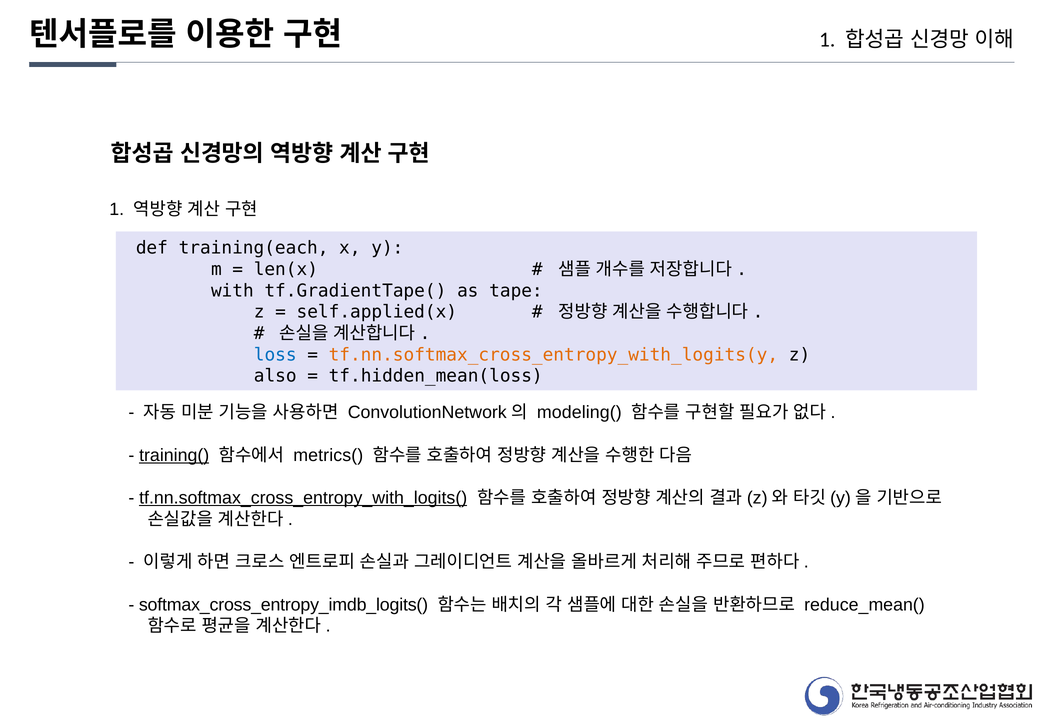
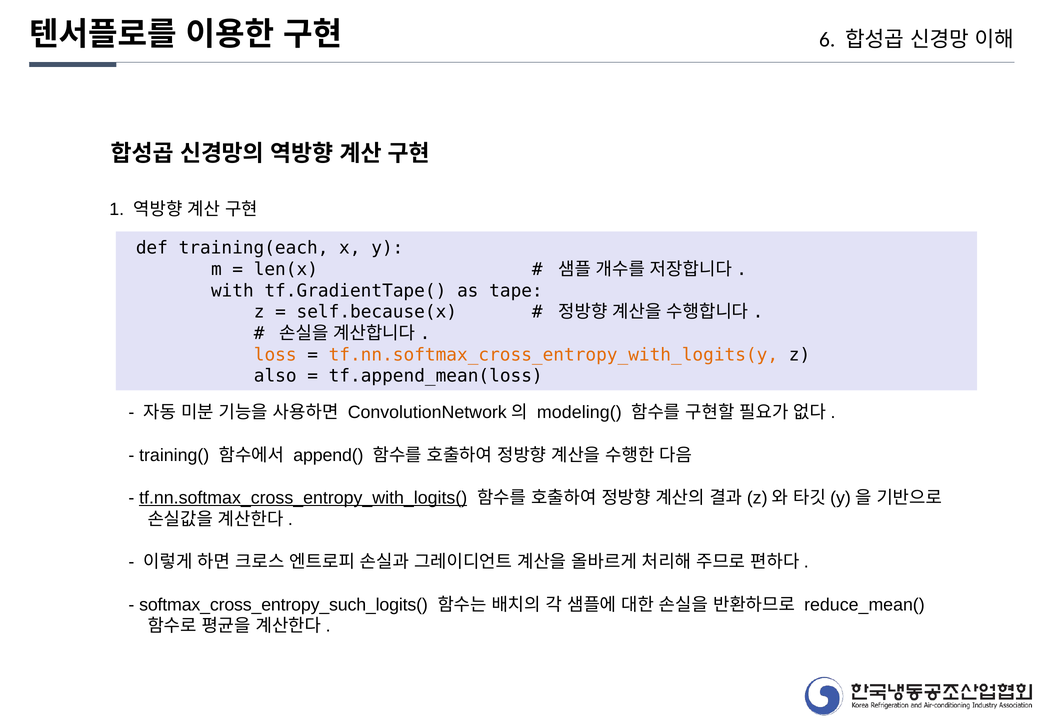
1: 1 -> 6 (827, 39)
self.applied(x: self.applied(x -> self.because(x (377, 312)
loss colour: blue -> orange (275, 355)
tf.hidden_mean(loss: tf.hidden_mean(loss -> tf.append_mean(loss (436, 376)
training( underline: present -> none (174, 455)
metrics(: metrics( -> append( (328, 455)
softmax_cross_entropy_imdb_logits(: softmax_cross_entropy_imdb_logits( -> softmax_cross_entropy_such_logits( (284, 605)
